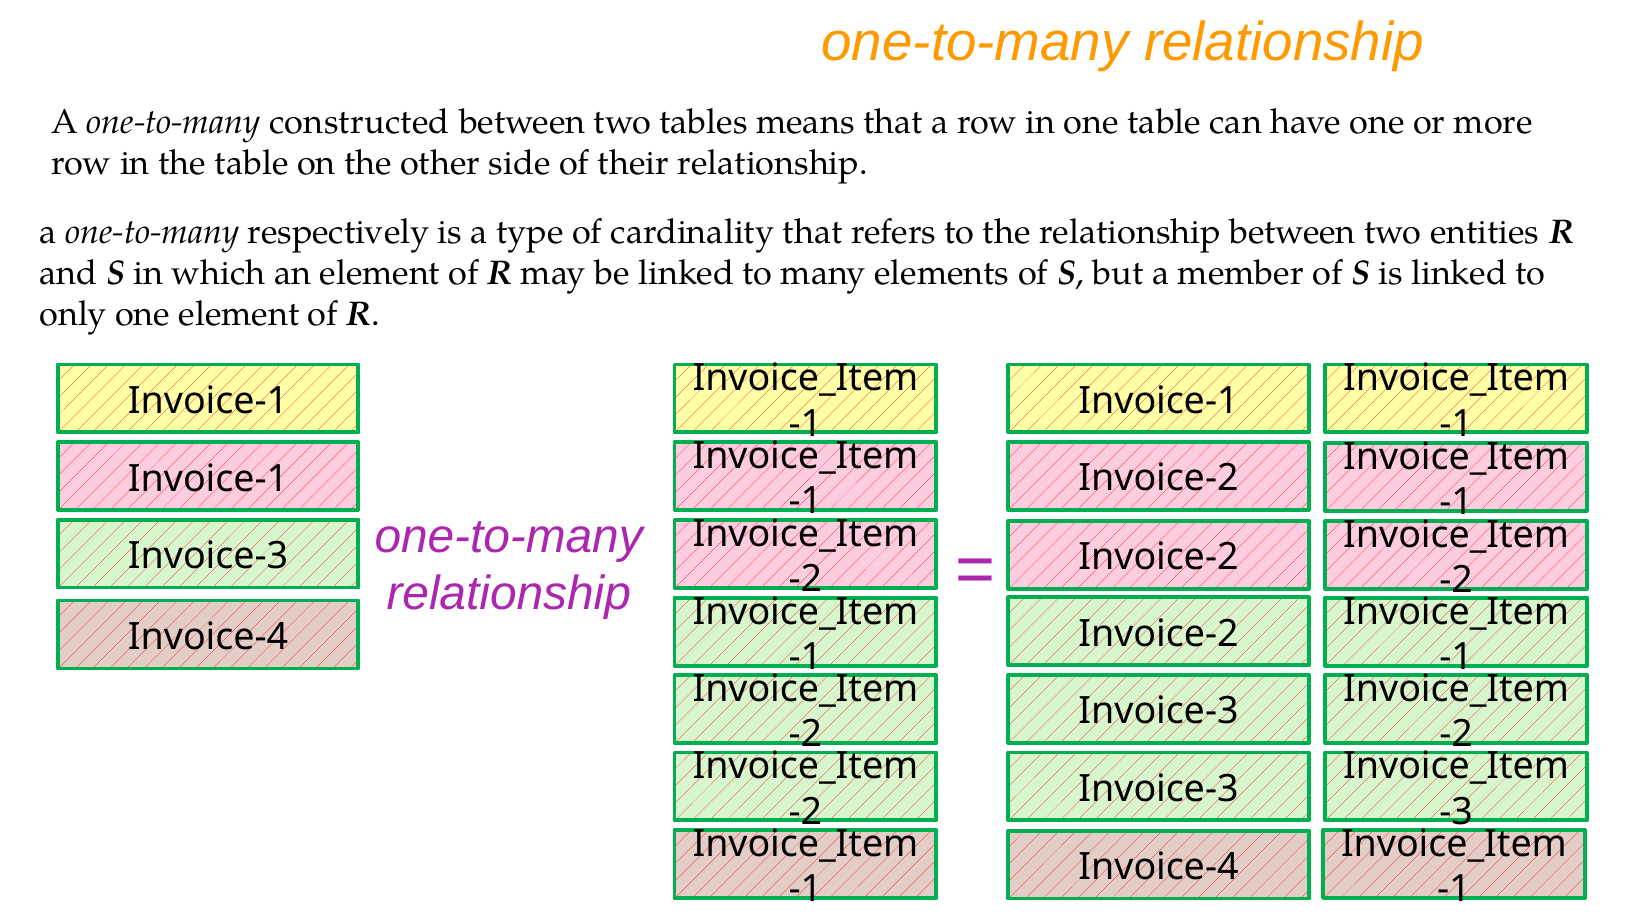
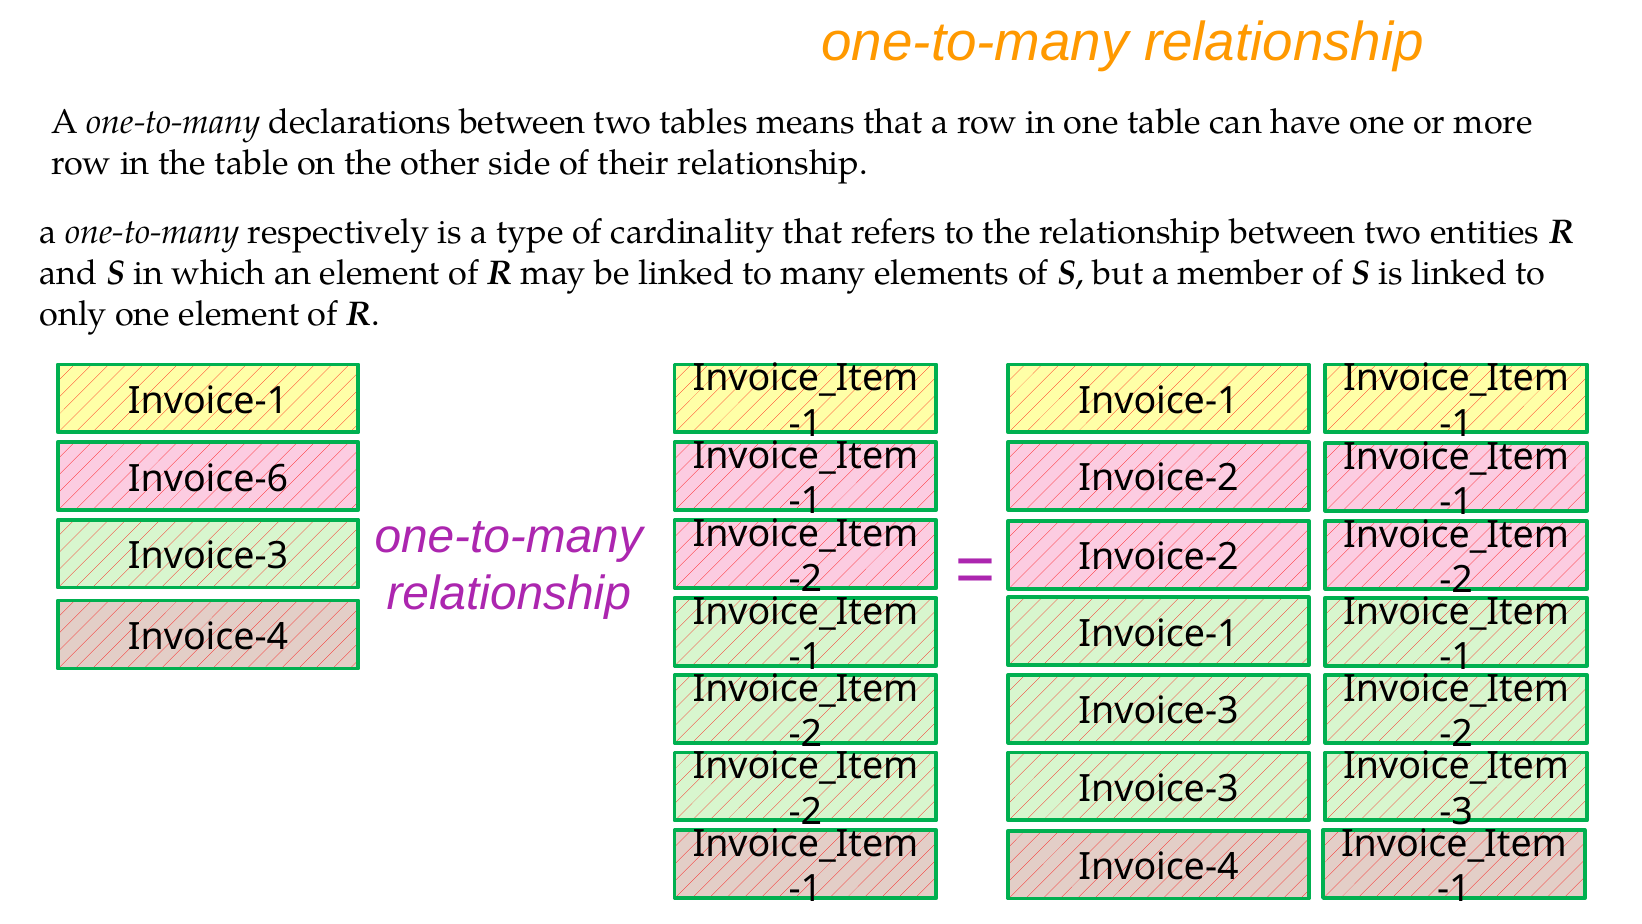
constructed: constructed -> declarations (360, 122)
Invoice-1: Invoice-1 -> Invoice-6 (208, 478)
Invoice-2: Invoice-2 -> Invoice-1 (1159, 634)
